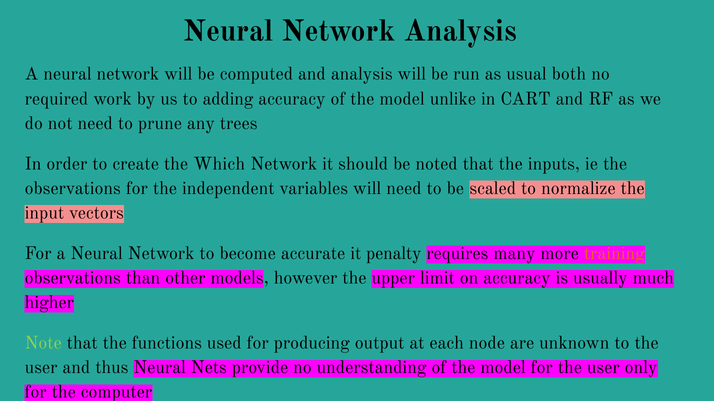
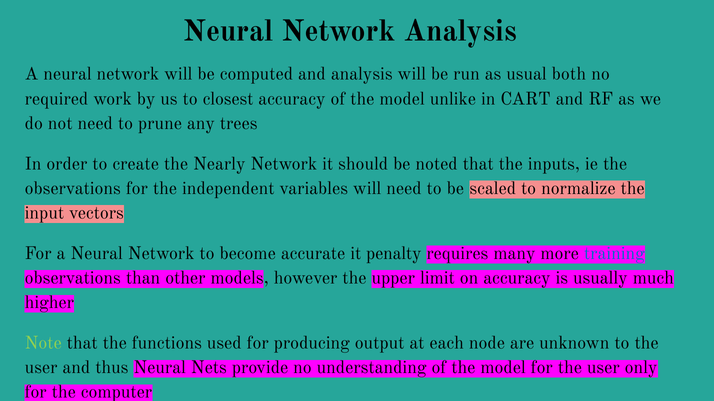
adding: adding -> closest (228, 99)
Which: Which -> Nearly (219, 164)
training colour: orange -> blue (614, 254)
